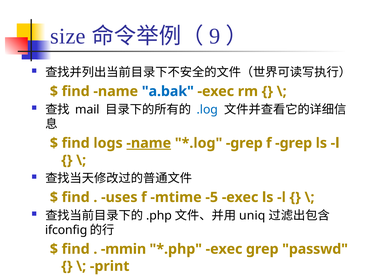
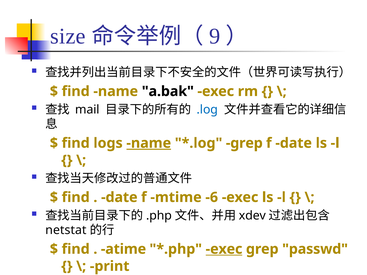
a.bak colour: blue -> black (168, 91)
f grep: grep -> date (294, 143)
uses: uses -> date (119, 197)
-5: -5 -> -6 (212, 197)
uniq: uniq -> xdev (252, 216)
ifconfig: ifconfig -> netstat (66, 230)
mmin: mmin -> atime (123, 249)
exec underline: none -> present (224, 249)
